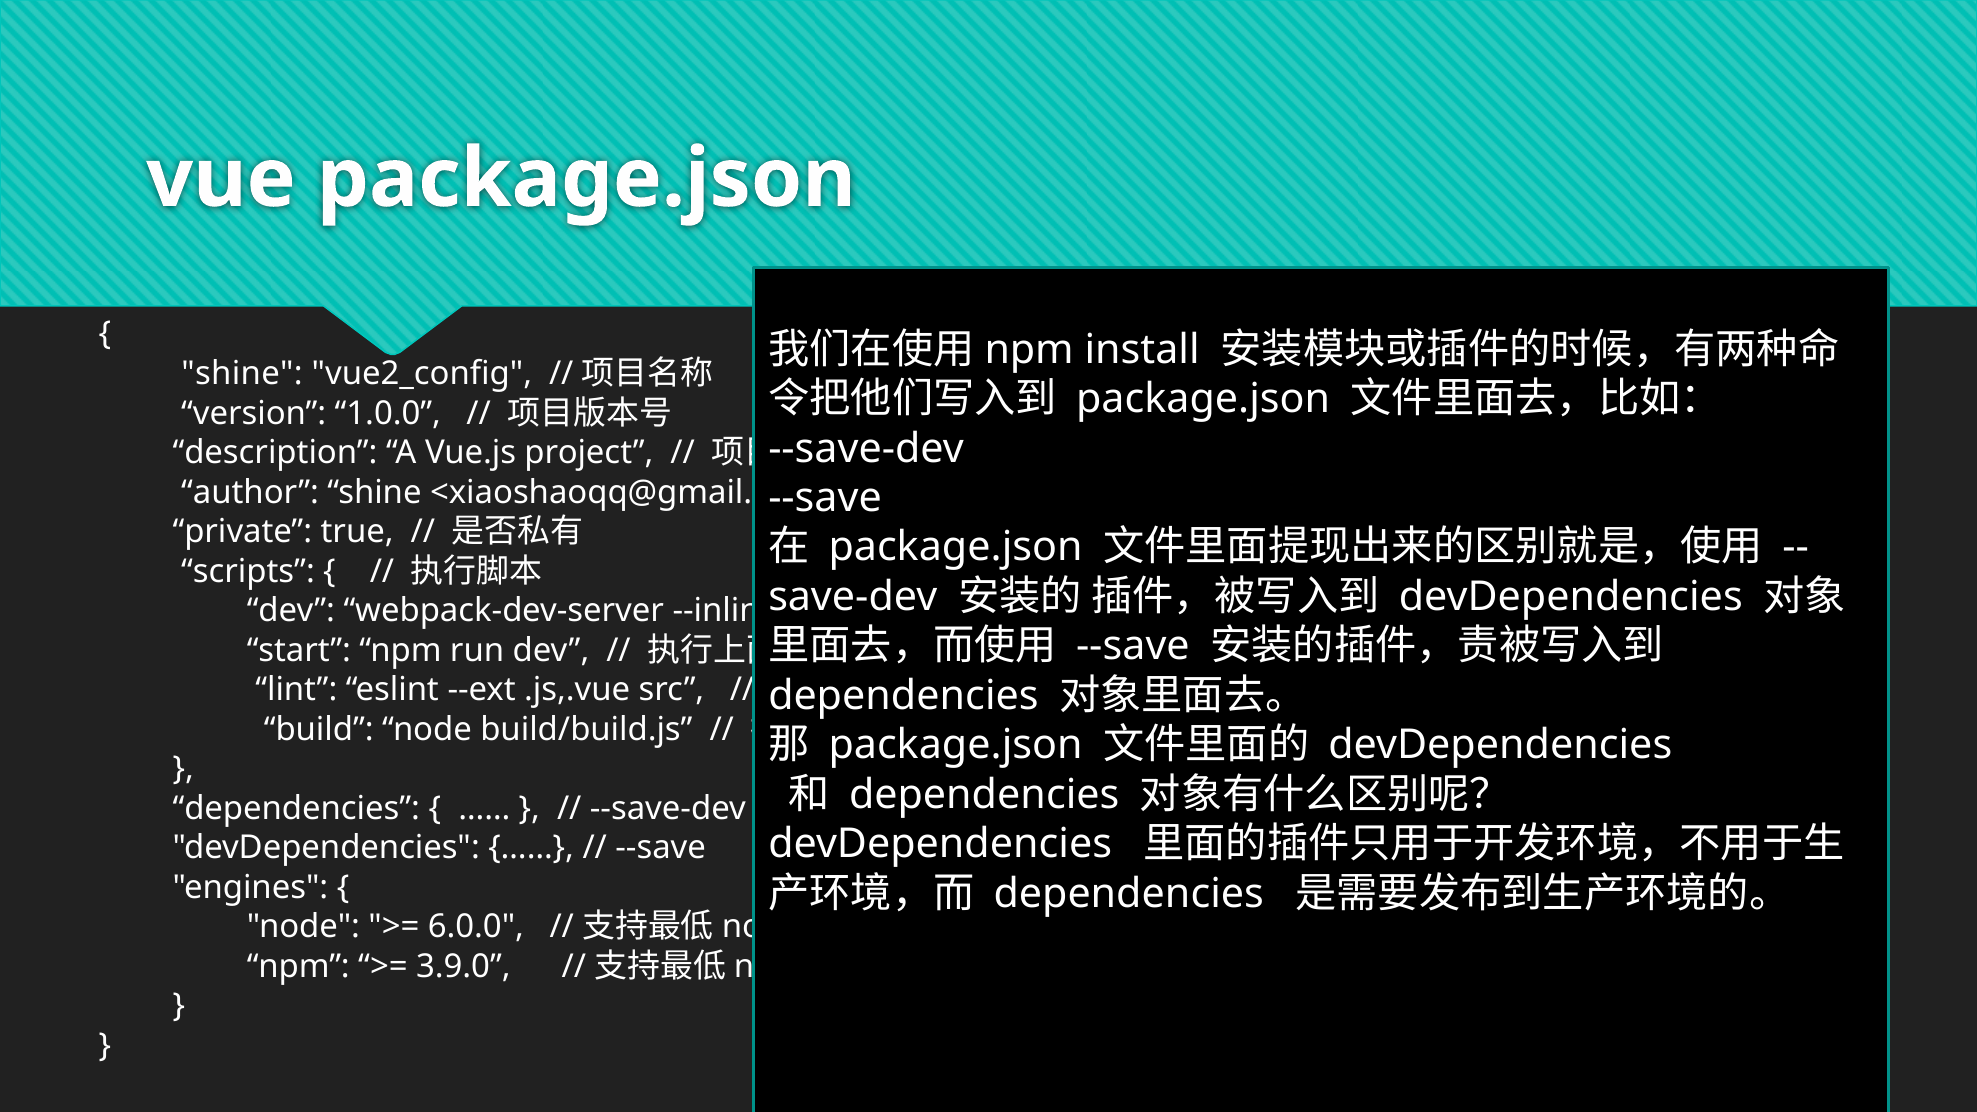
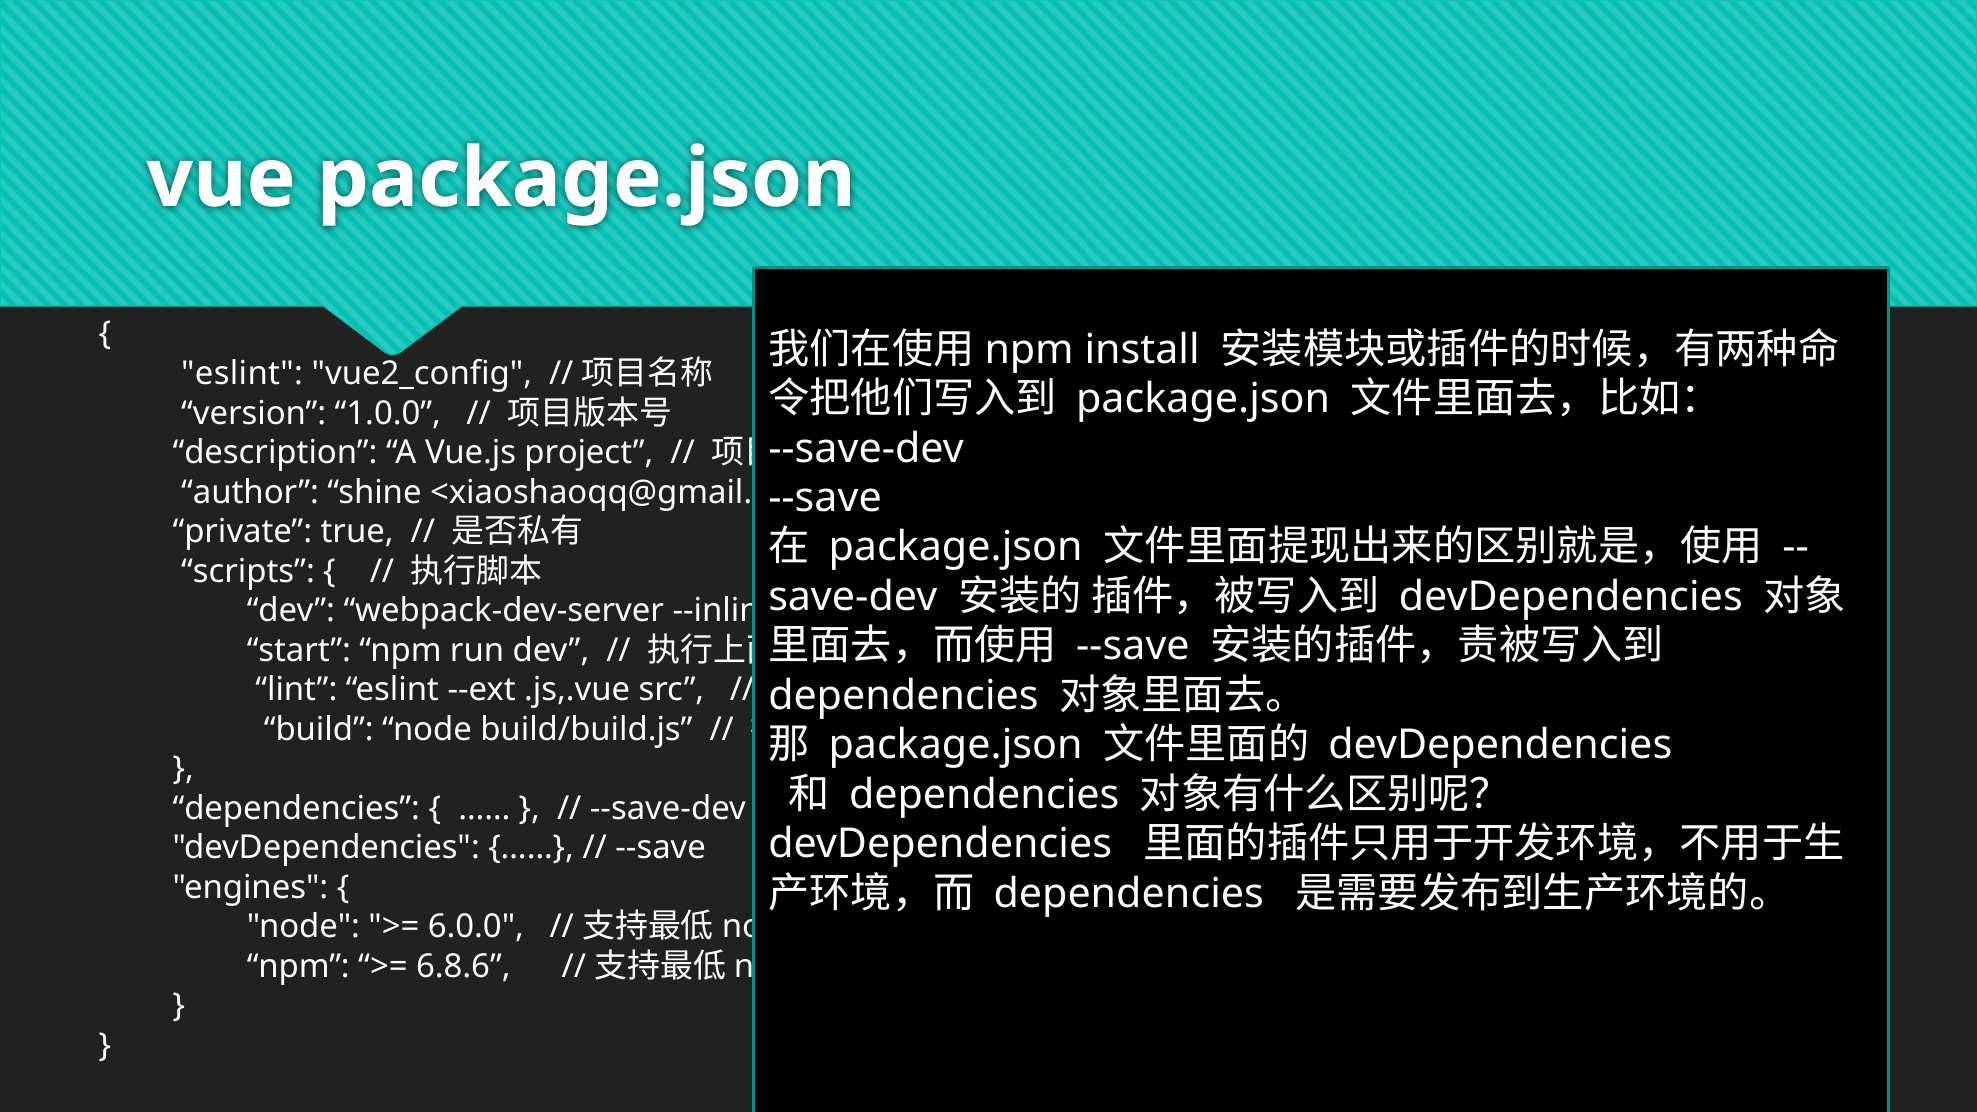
shine: shine -> eslint (242, 374)
3.9.0: 3.9.0 -> 6.8.6 (463, 966)
